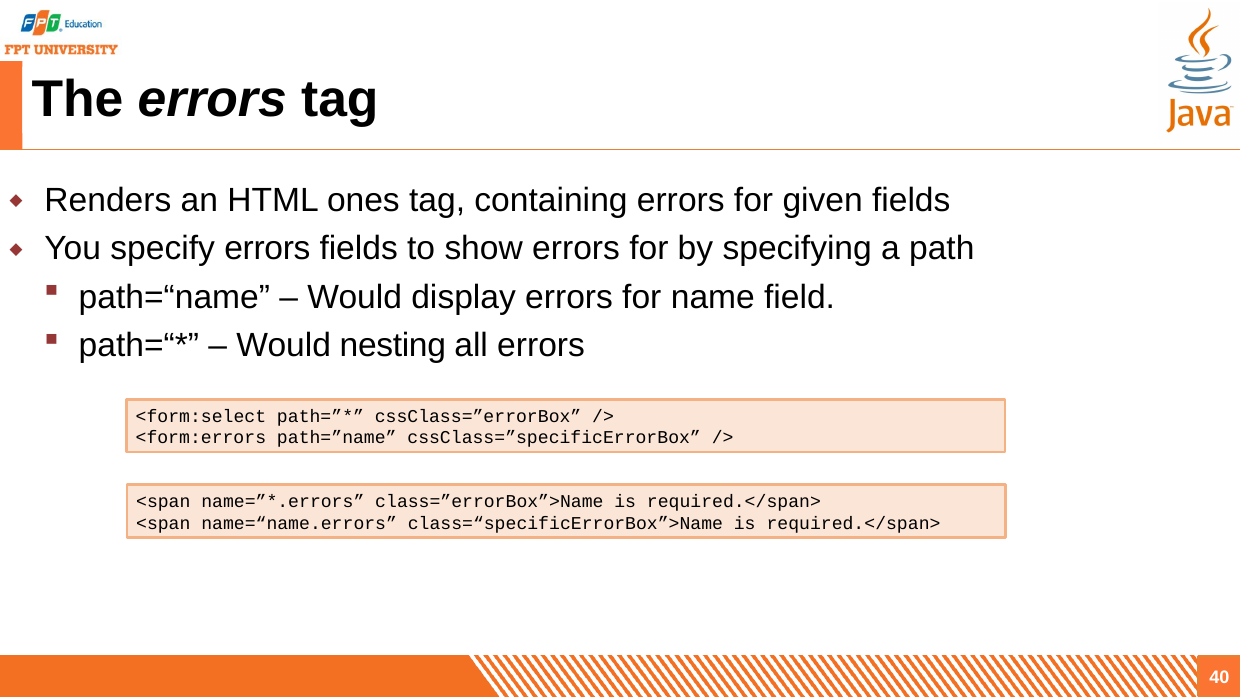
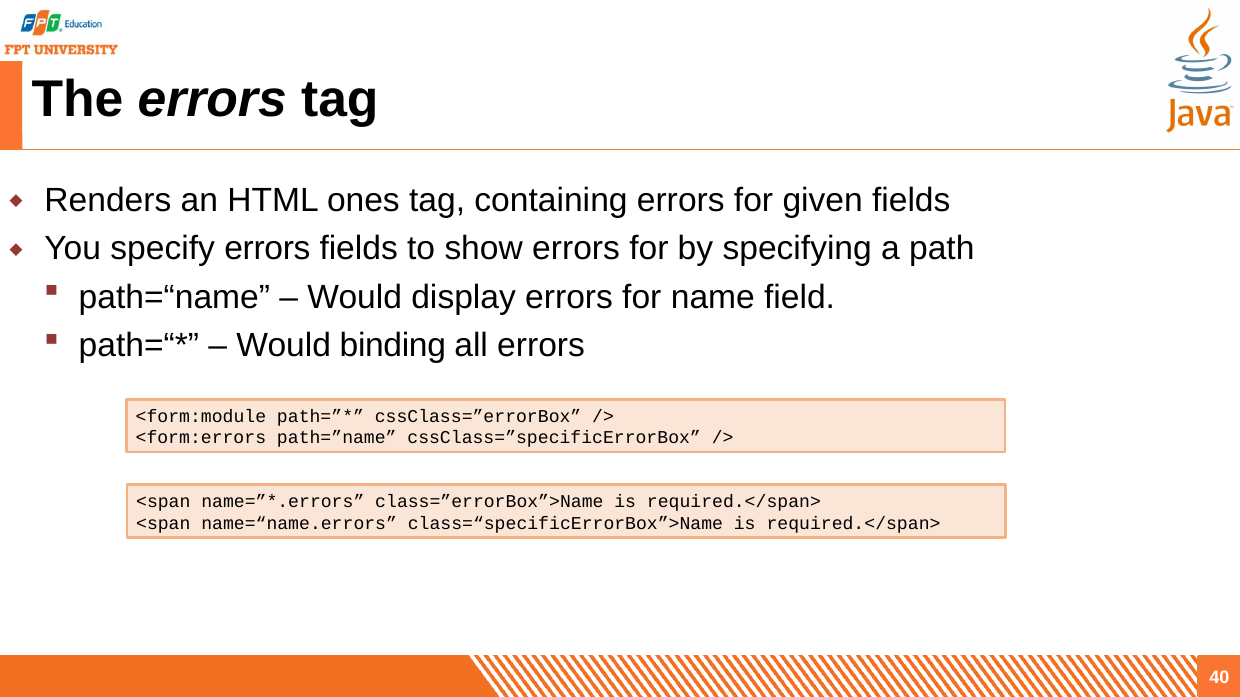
nesting: nesting -> binding (393, 346)
<form:select: <form:select -> <form:module (201, 417)
